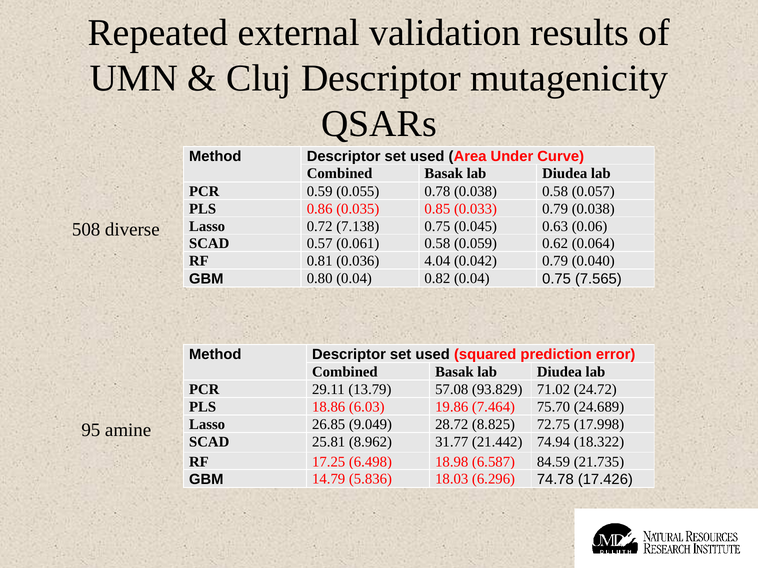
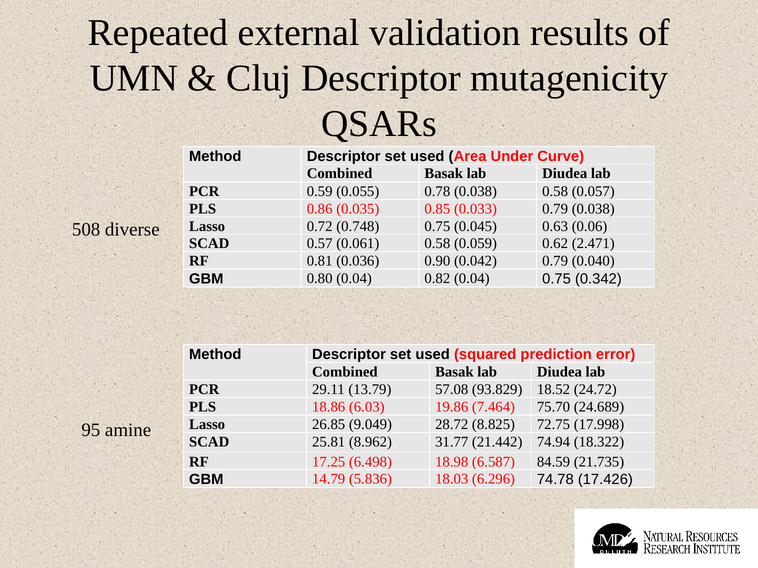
7.138: 7.138 -> 0.748 (358, 226)
0.064: 0.064 -> 2.471 (593, 244)
4.04: 4.04 -> 0.90 (437, 261)
7.565: 7.565 -> 0.342 (598, 279)
71.02: 71.02 -> 18.52 (553, 390)
